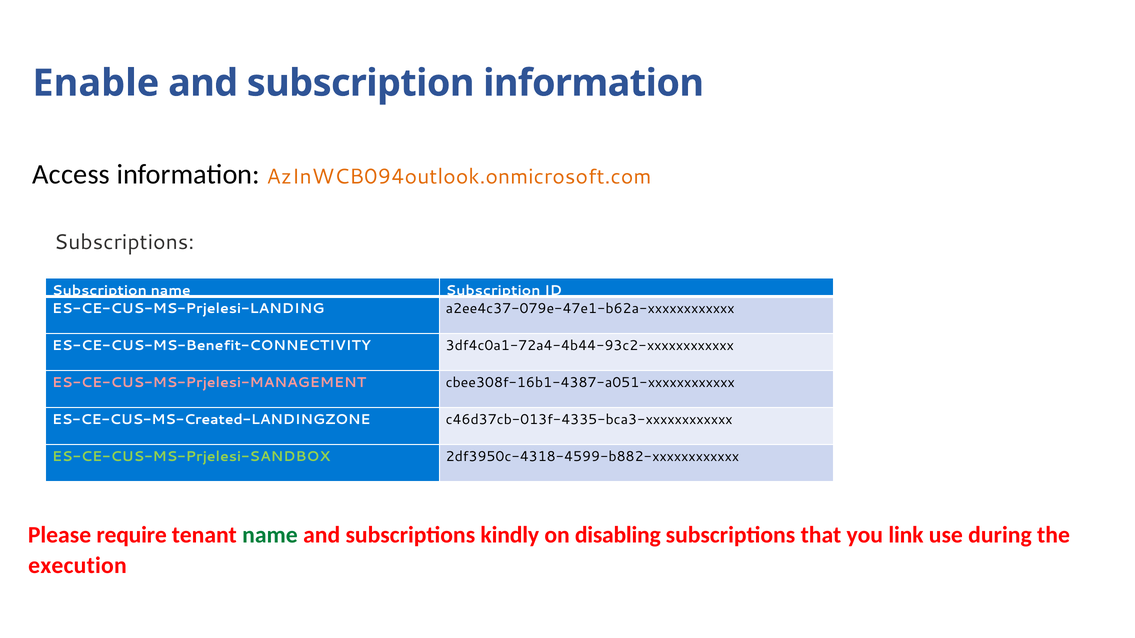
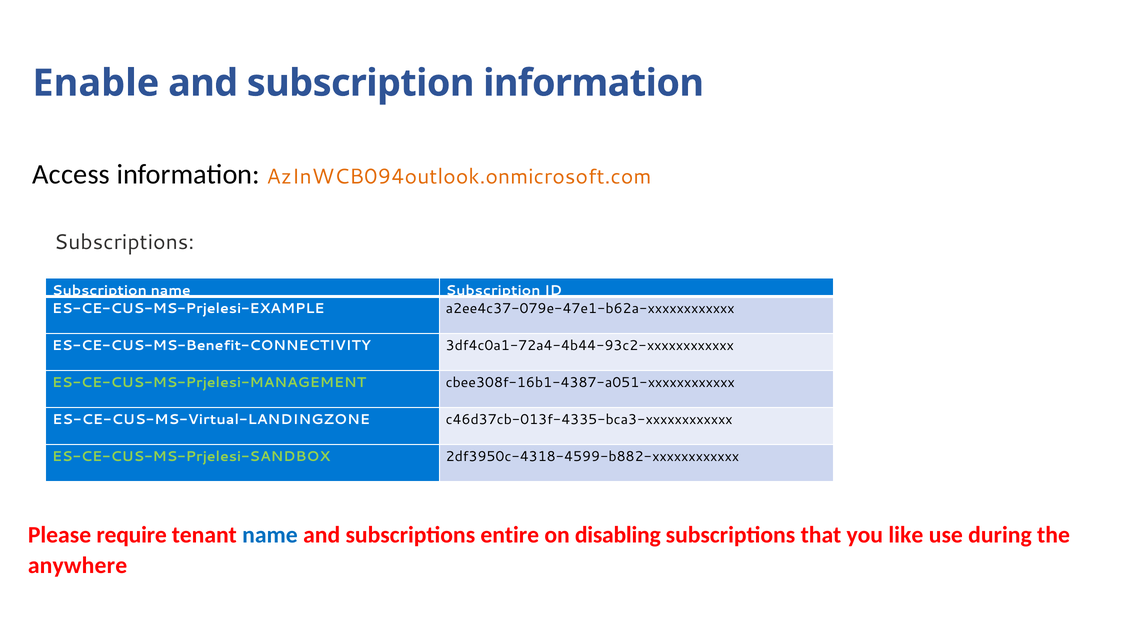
ES-CE-CUS-MS-Prjelesi-LANDING: ES-CE-CUS-MS-Prjelesi-LANDING -> ES-CE-CUS-MS-Prjelesi-EXAMPLE (188, 309)
ES-CE-CUS-MS-Prjelesi-MANAGEMENT colour: pink -> light green (209, 383)
ES-CE-CUS-MS-Created-LANDINGZONE: ES-CE-CUS-MS-Created-LANDINGZONE -> ES-CE-CUS-MS-Virtual-LANDINGZONE (211, 420)
name colour: green -> blue (270, 536)
kindly: kindly -> entire (510, 536)
link: link -> like (906, 536)
execution: execution -> anywhere (78, 566)
